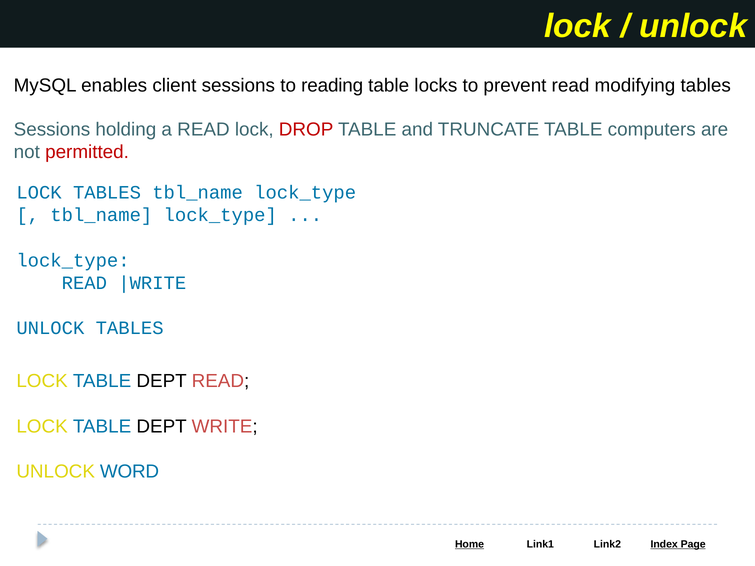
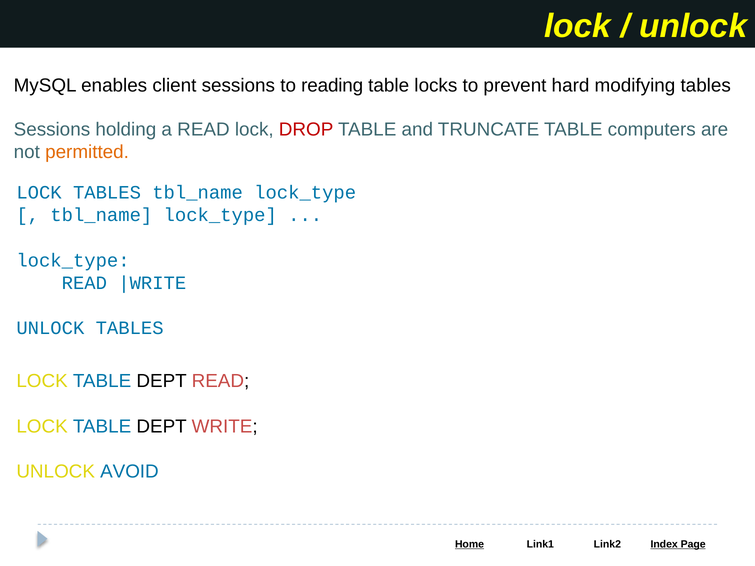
prevent read: read -> hard (571, 86)
permitted colour: red -> orange (87, 152)
WORD: WORD -> AVOID (129, 472)
